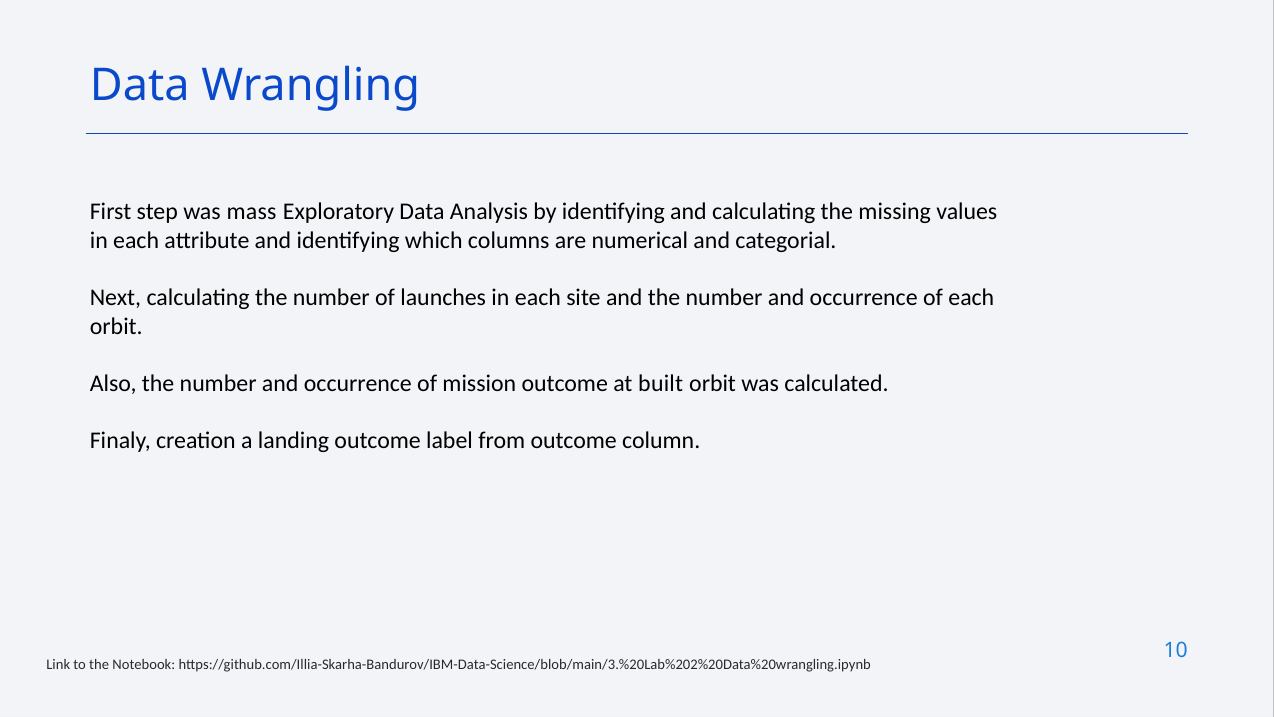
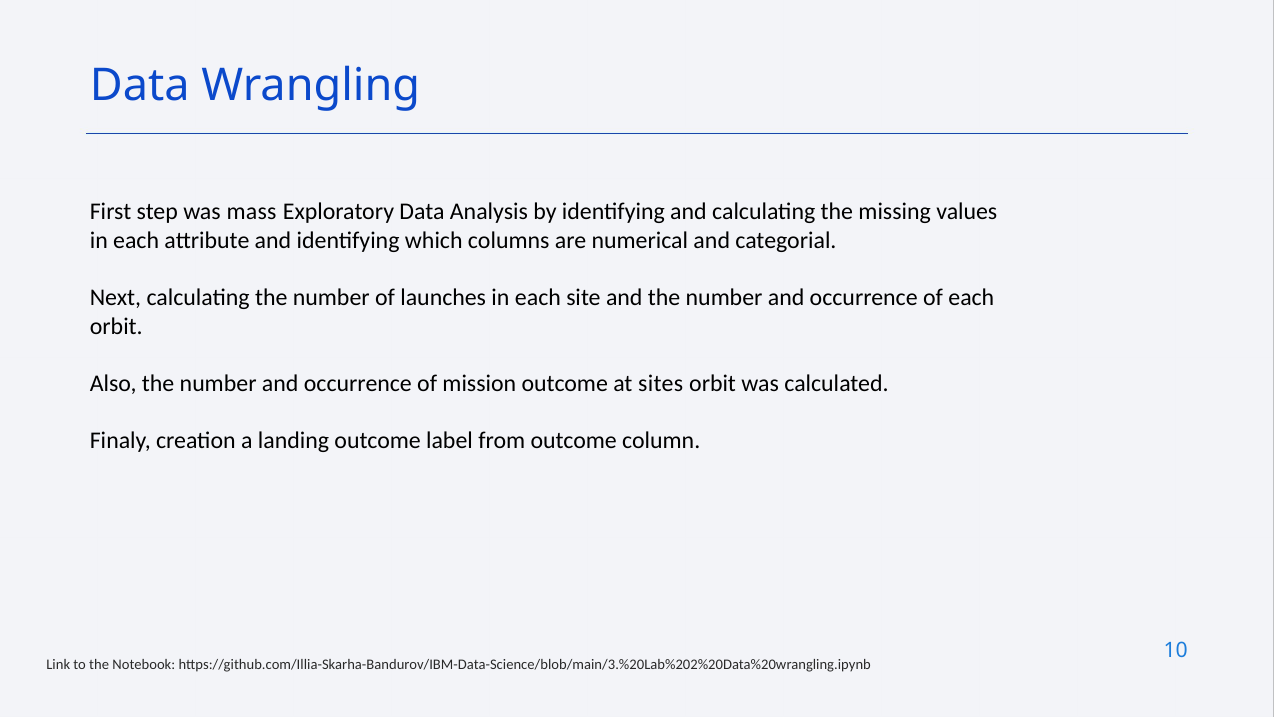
built: built -> sites (661, 383)
